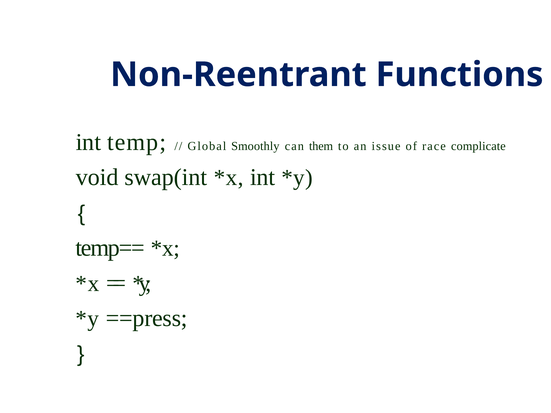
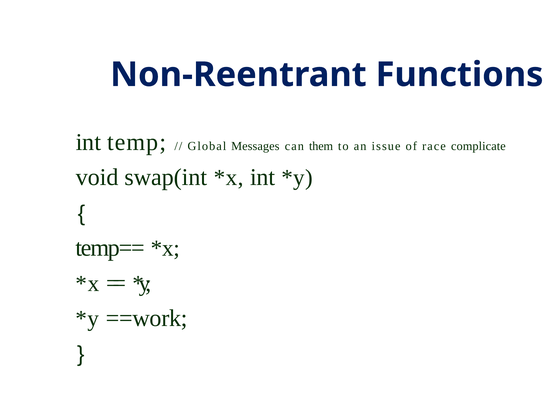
Smoothly: Smoothly -> Messages (255, 146)
==press: ==press -> ==work (147, 319)
